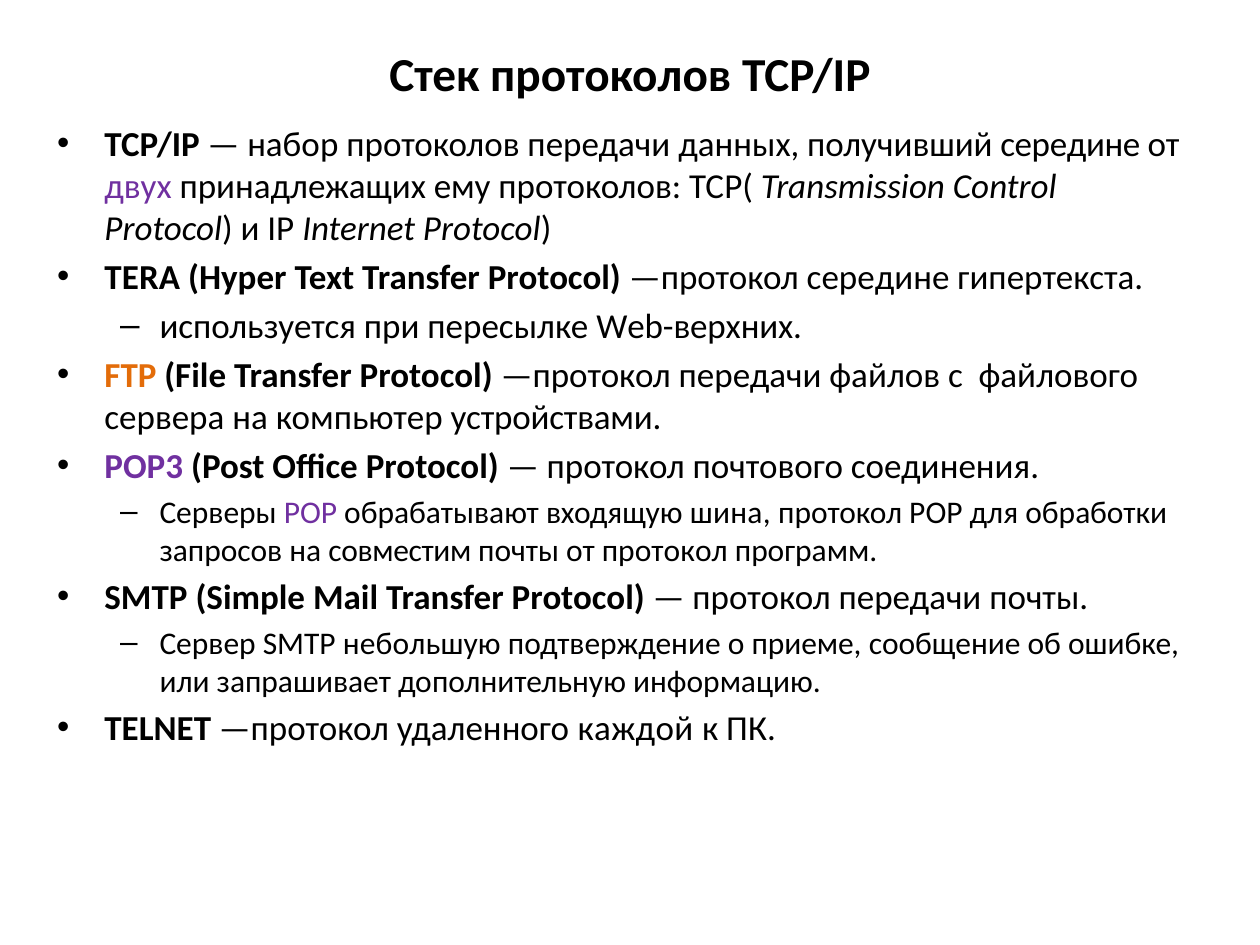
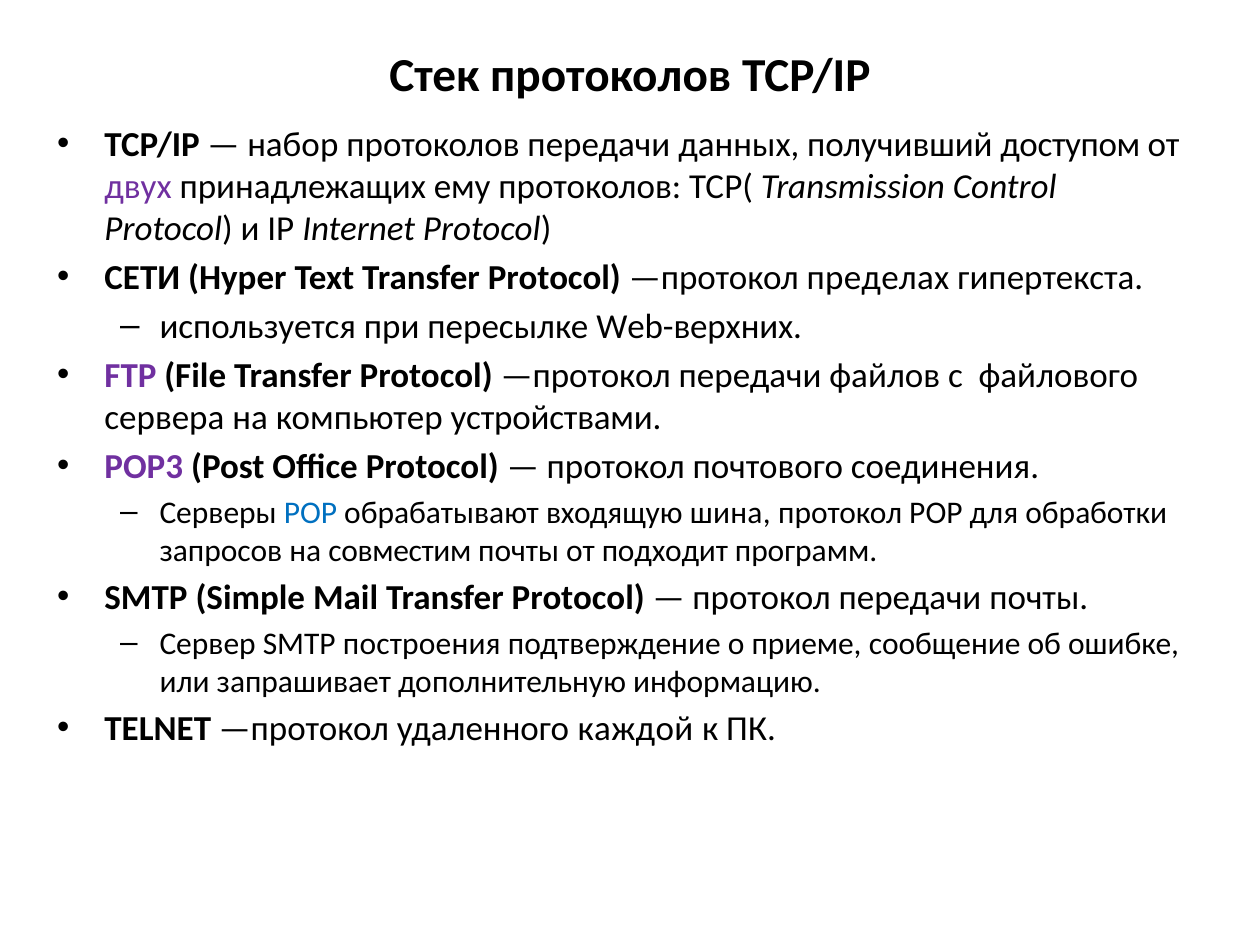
получивший середине: середине -> доступом (1070, 145)
TERA: TERA -> СЕТИ (142, 278)
—протокол середине: середине -> пределах (878, 278)
FTP colour: orange -> purple (130, 376)
POP colour: purple -> blue (310, 513)
от протокол: протокол -> подходит (665, 551)
небольшую: небольшую -> построения (422, 644)
